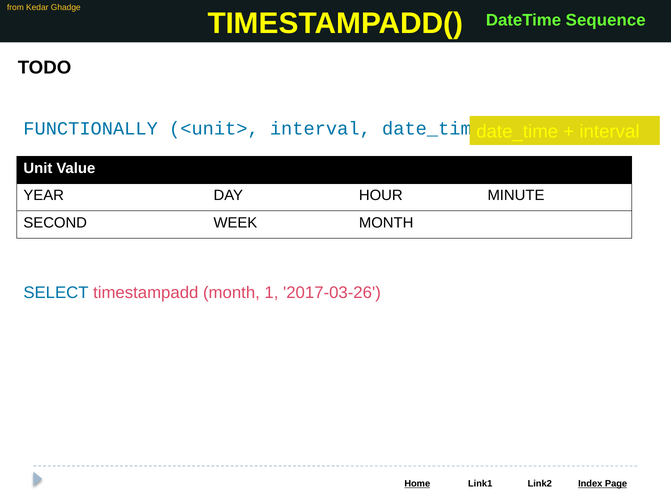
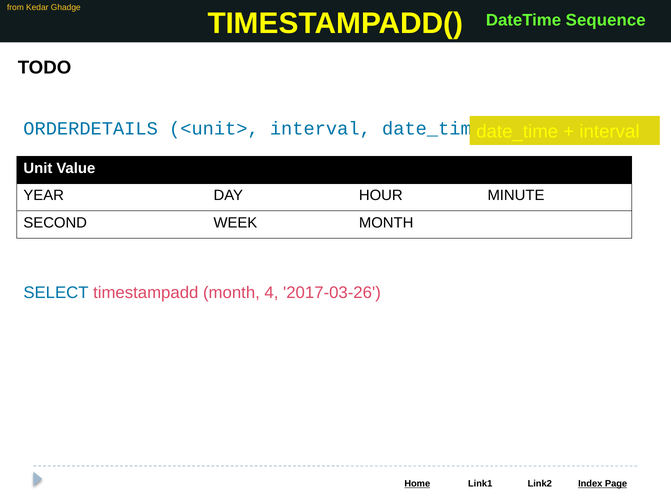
FUNCTIONALLY: FUNCTIONALLY -> ORDERDETAILS (91, 128)
1: 1 -> 4 (271, 293)
